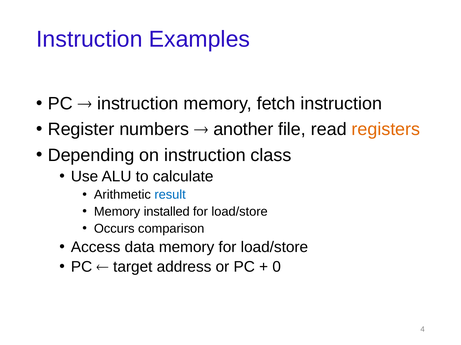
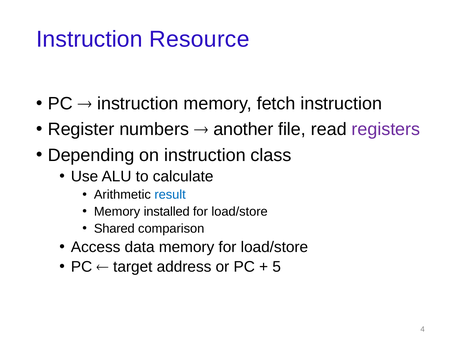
Examples: Examples -> Resource (199, 39)
registers colour: orange -> purple (386, 130)
Occurs: Occurs -> Shared (114, 229)
0: 0 -> 5 (277, 267)
